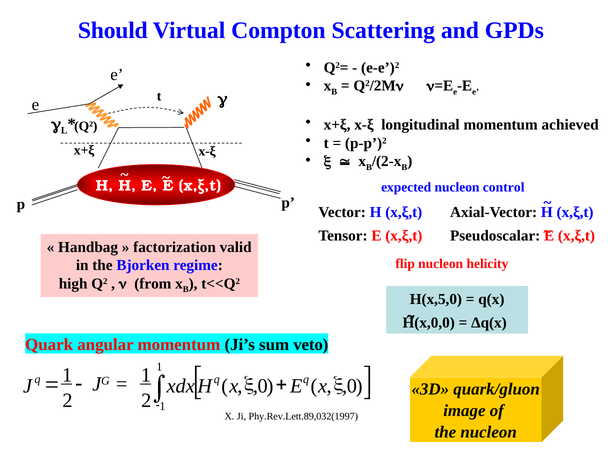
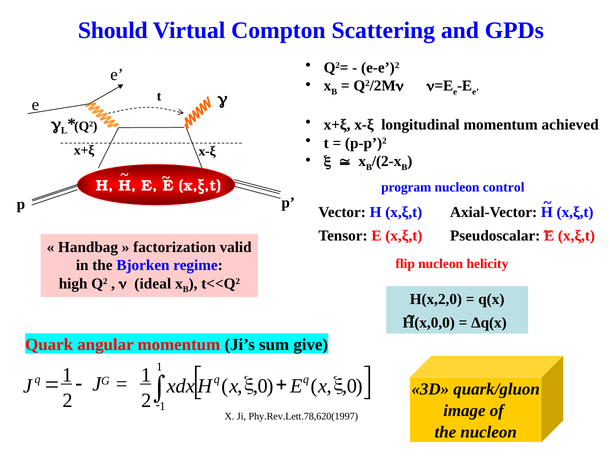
expected: expected -> program (406, 187)
from: from -> ideal (153, 284)
H(x,5,0: H(x,5,0 -> H(x,2,0 (436, 299)
veto: veto -> give (311, 345)
Phy.Rev.Lett.89,032(1997: Phy.Rev.Lett.89,032(1997 -> Phy.Rev.Lett.78,620(1997 (303, 417)
